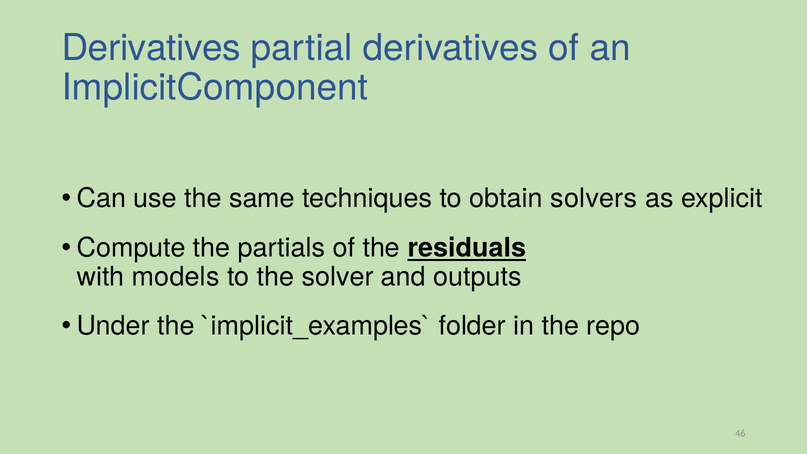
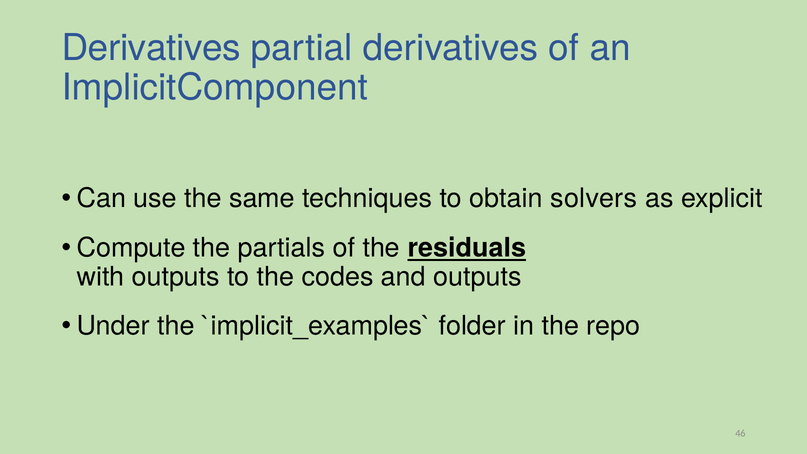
with models: models -> outputs (176, 277)
solver: solver -> codes (338, 277)
